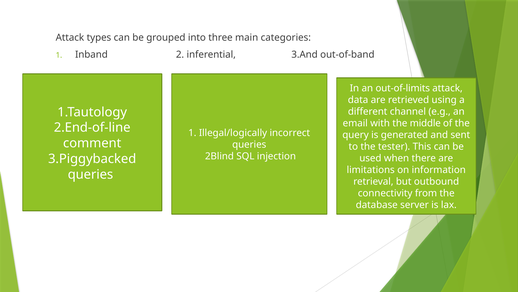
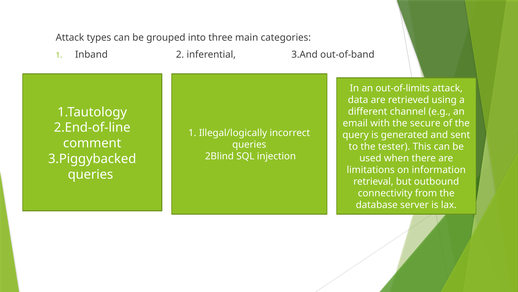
middle: middle -> secure (425, 123)
